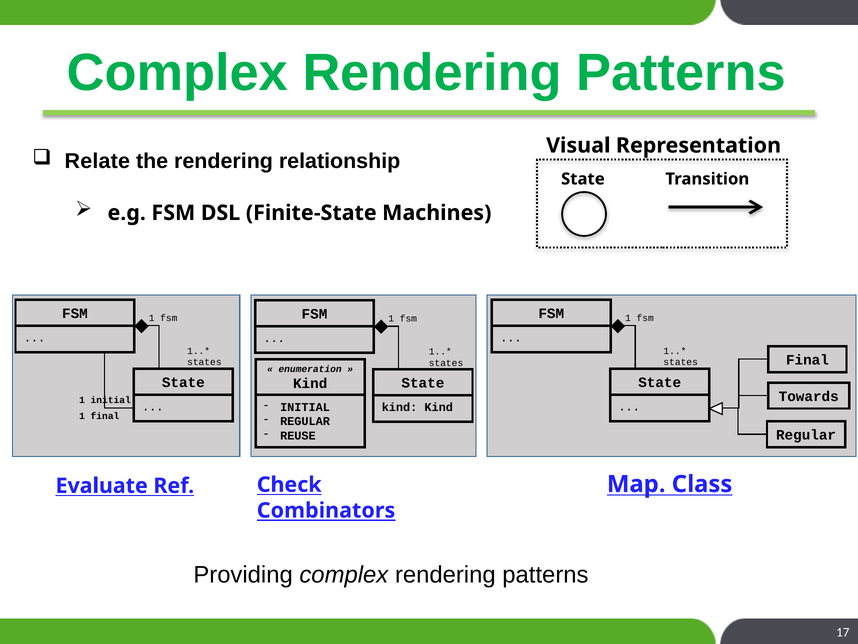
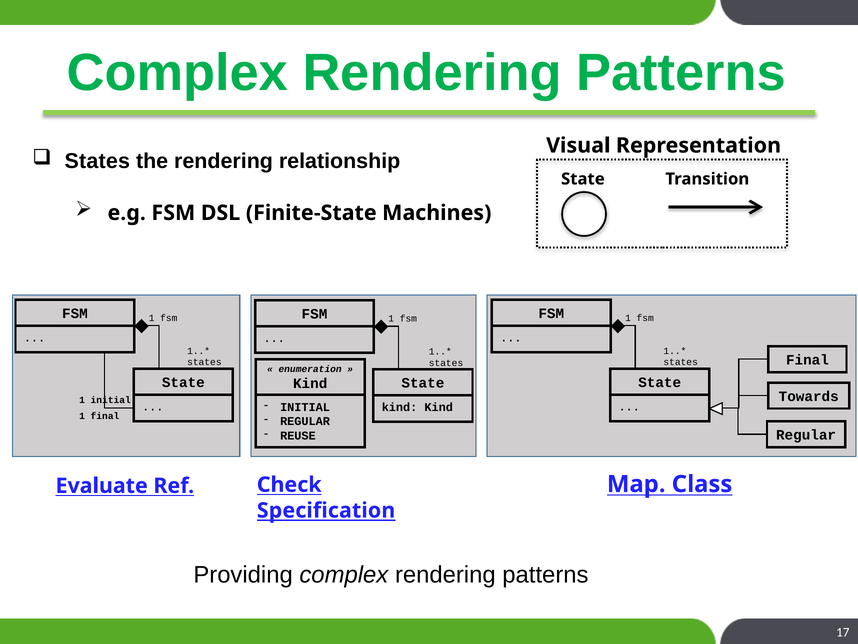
Relate: Relate -> States (97, 161)
Combinators: Combinators -> Specification (326, 510)
